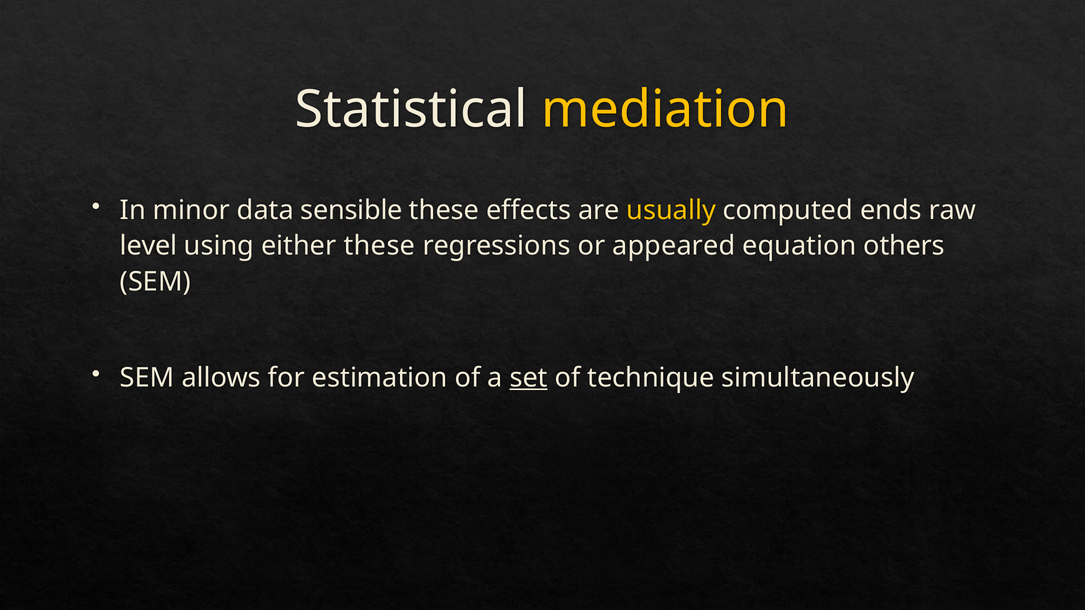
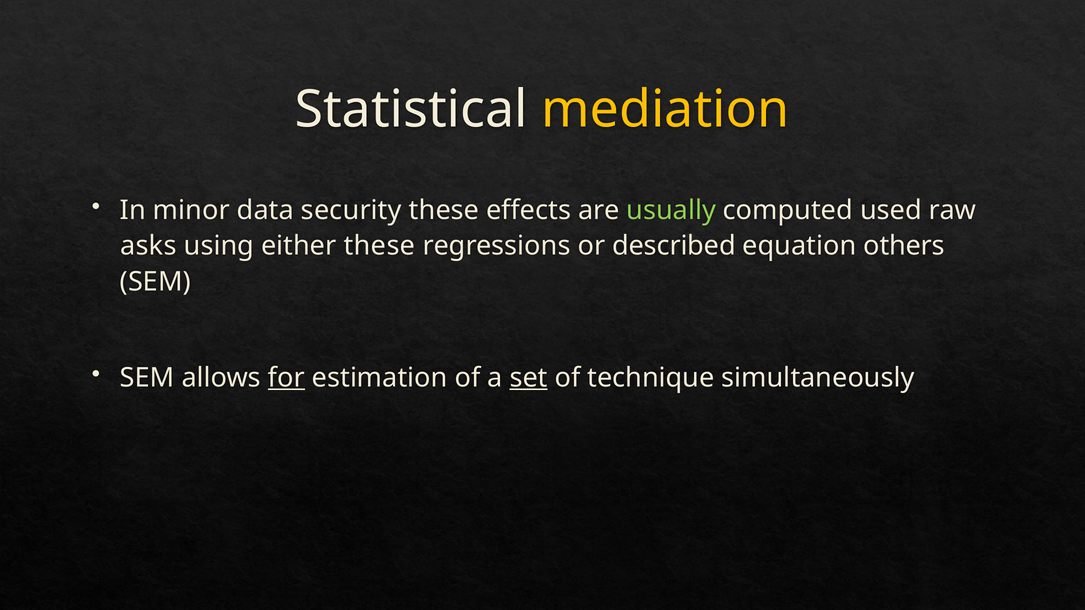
sensible: sensible -> security (351, 210)
usually colour: yellow -> light green (671, 210)
ends: ends -> used (891, 210)
level: level -> asks (148, 246)
appeared: appeared -> described (674, 246)
for underline: none -> present (286, 378)
